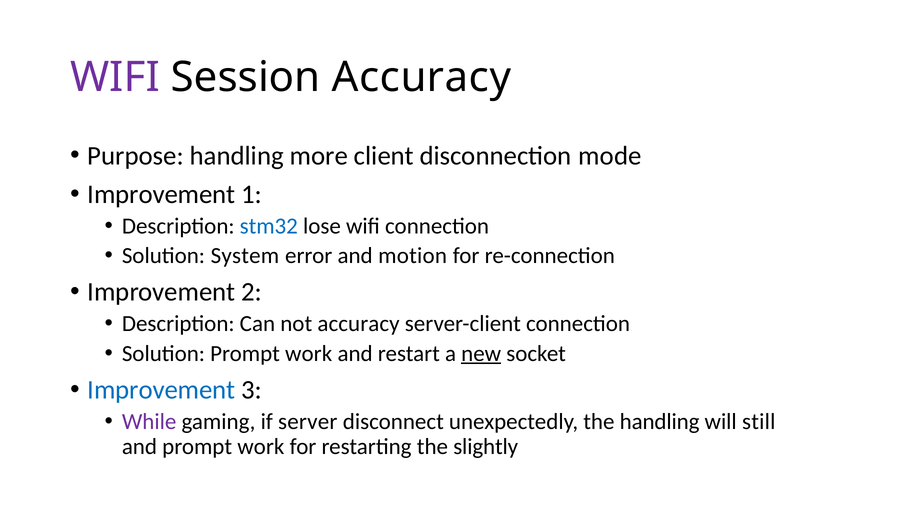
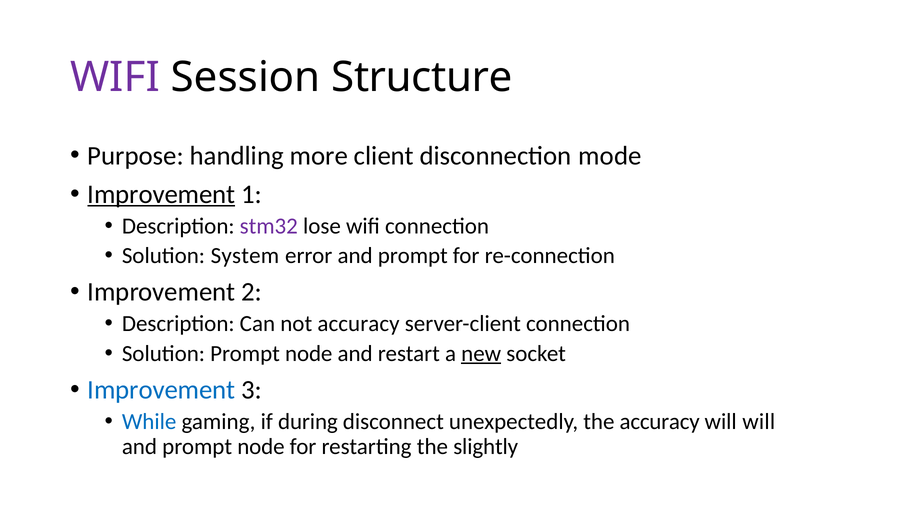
Session Accuracy: Accuracy -> Structure (422, 77)
Improvement underline: none -> present (161, 194)
stm32 colour: blue -> purple (269, 226)
error and motion: motion -> prompt (413, 255)
Solution Prompt work: work -> node (309, 353)
While colour: purple -> blue (149, 421)
server: server -> during (308, 421)
the handling: handling -> accuracy (660, 421)
will still: still -> will (759, 421)
and prompt work: work -> node (261, 446)
